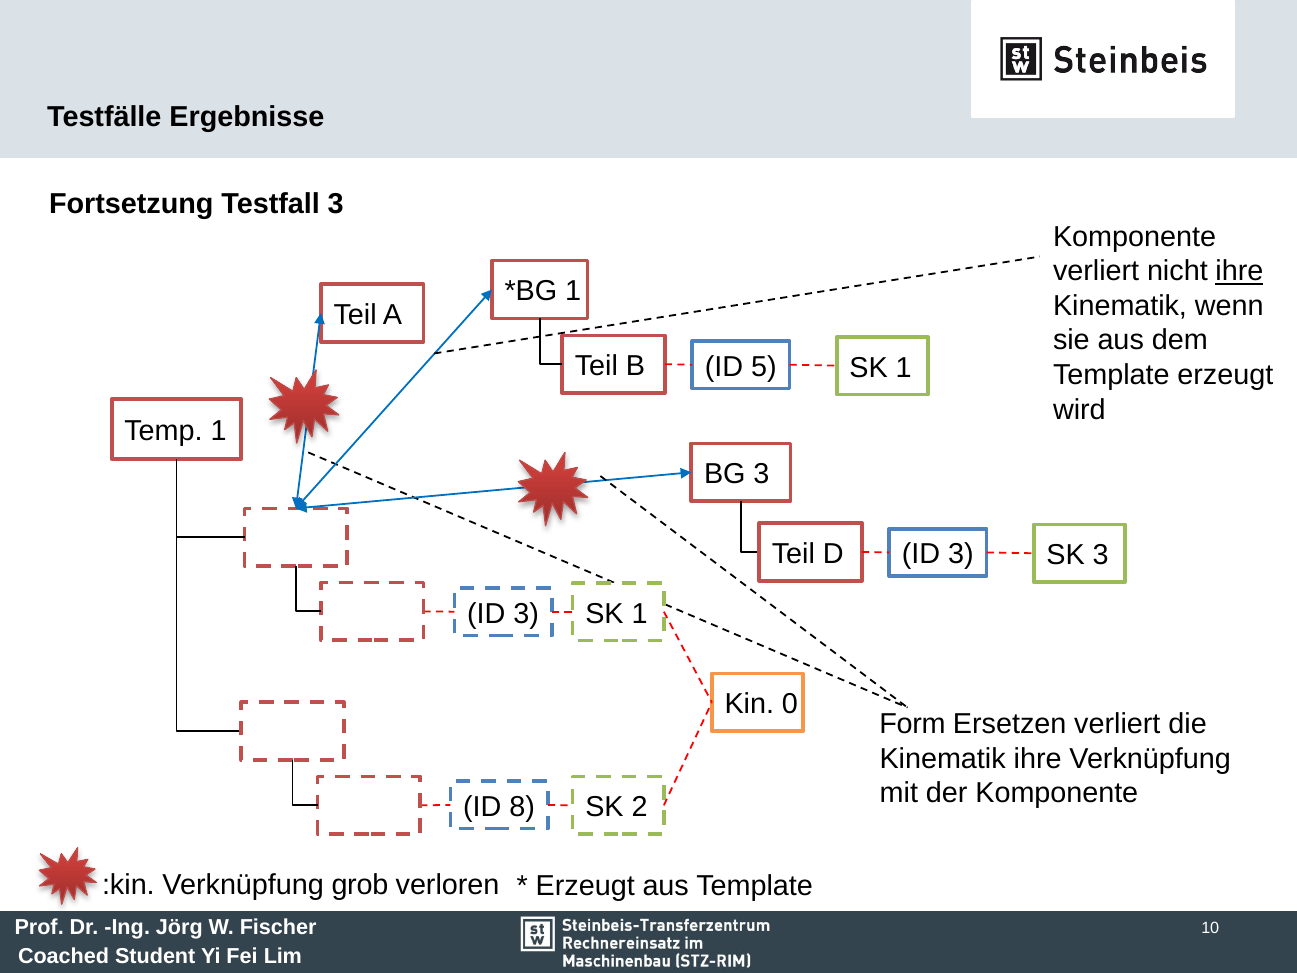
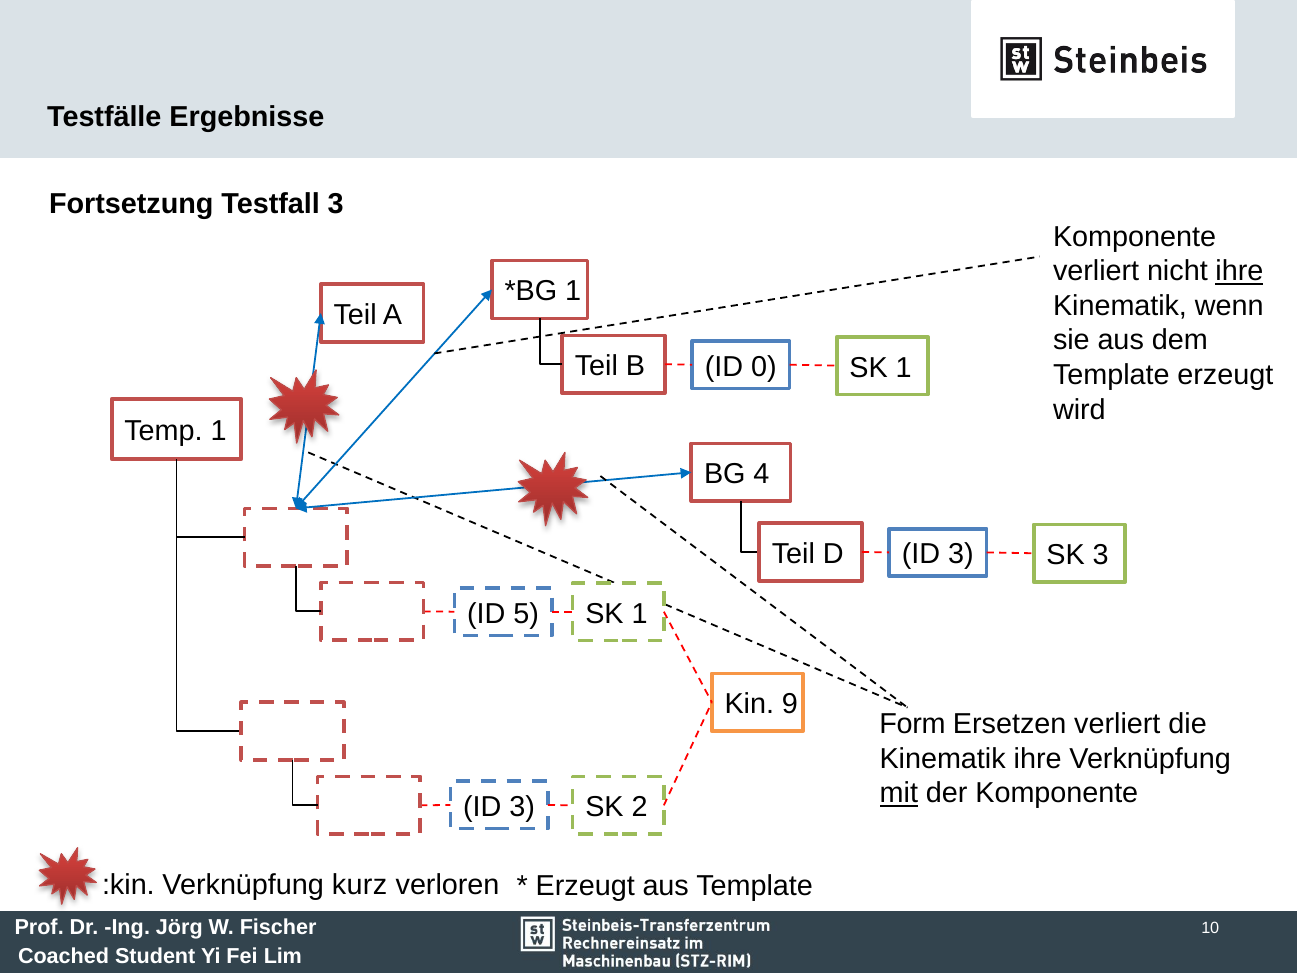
5: 5 -> 0 (764, 367)
BG 3: 3 -> 4 (761, 474)
3: 3 -> 5 (526, 614)
0: 0 -> 9 (790, 704)
mit underline: none -> present (899, 793)
8: 8 -> 3 (522, 807)
grob: grob -> kurz (360, 885)
